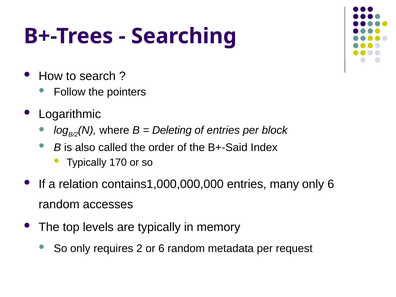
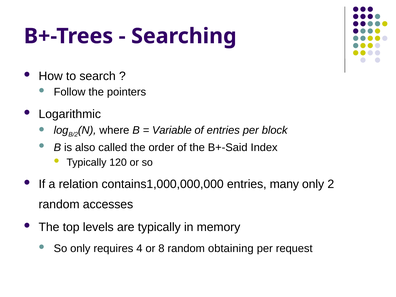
Deleting: Deleting -> Variable (172, 130)
170: 170 -> 120 (118, 162)
only 6: 6 -> 2 (331, 184)
2: 2 -> 4 (139, 248)
or 6: 6 -> 8 (161, 248)
metadata: metadata -> obtaining (231, 248)
